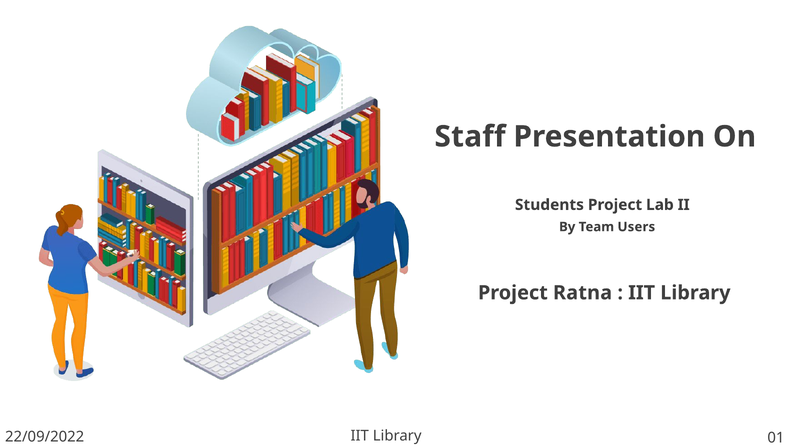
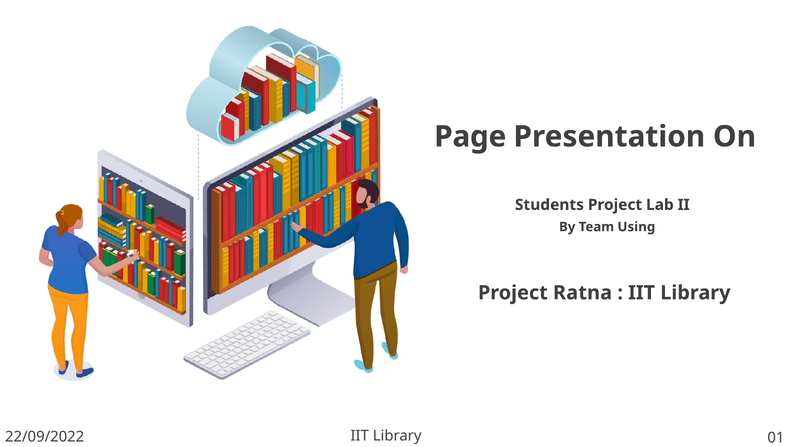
Staff: Staff -> Page (470, 137)
Users: Users -> Using (636, 227)
